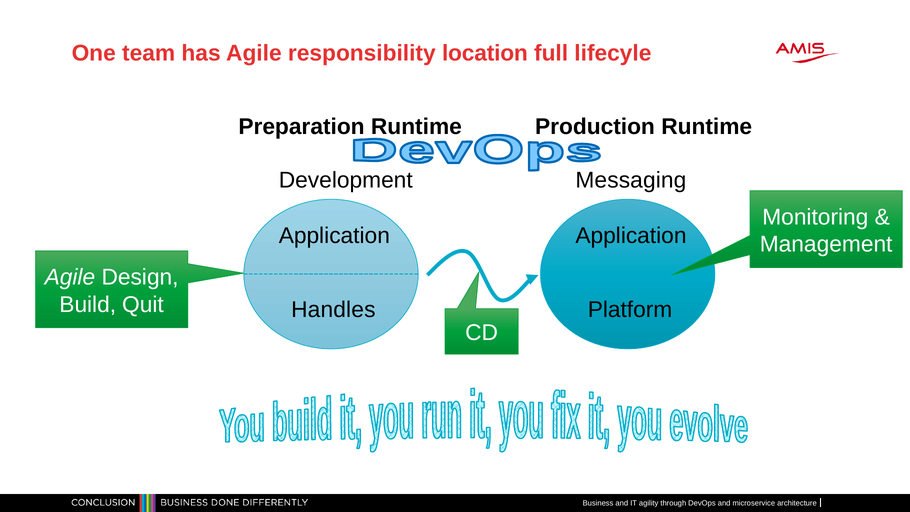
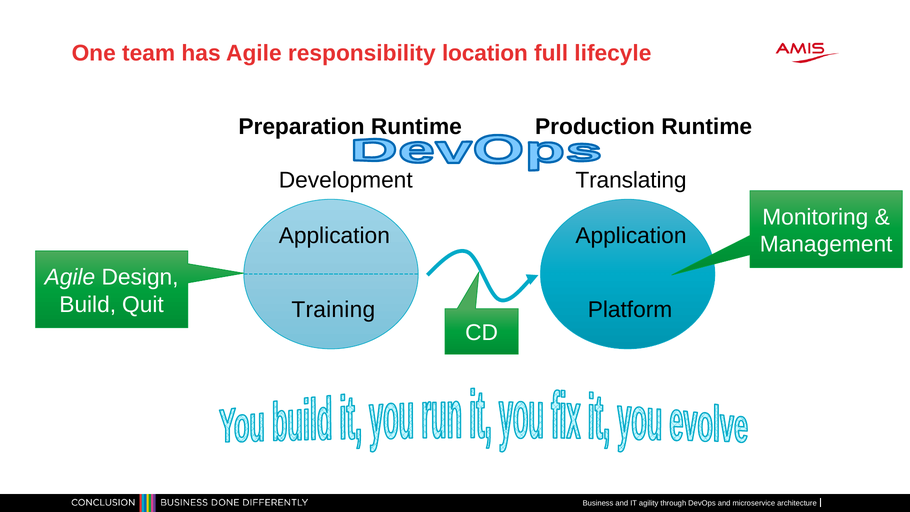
Messaging: Messaging -> Translating (631, 180)
Handles: Handles -> Training (333, 309)
